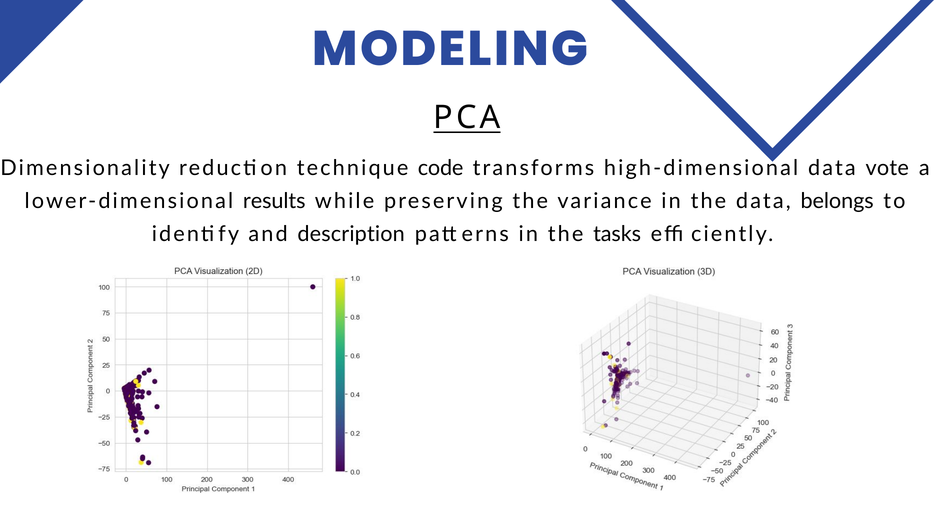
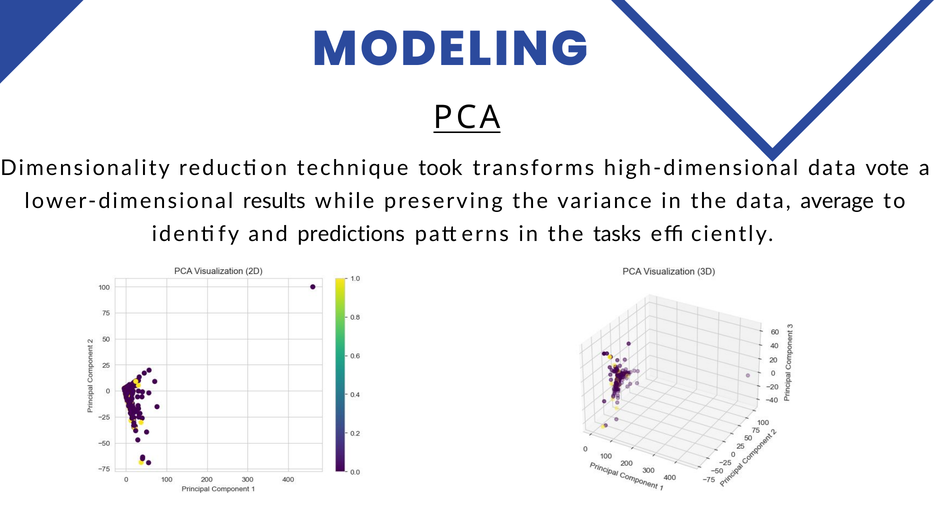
code: code -> took (440, 168)
belongs: belongs -> average (837, 201)
description: description -> predictions (351, 234)
